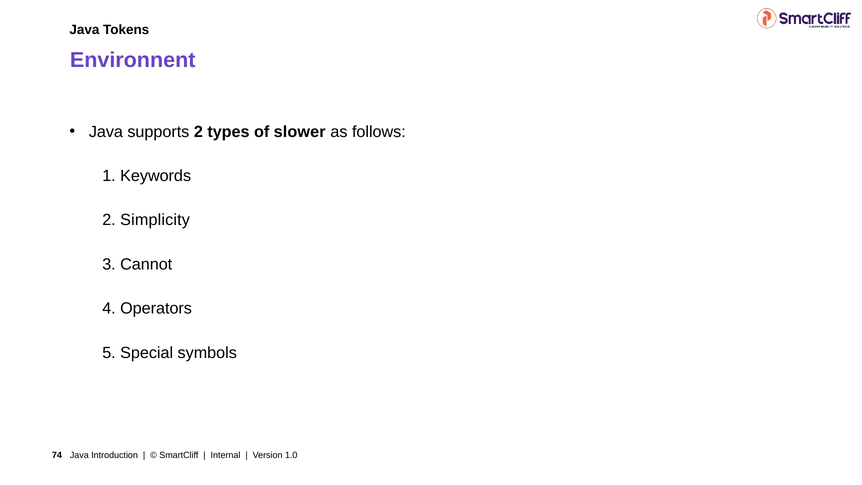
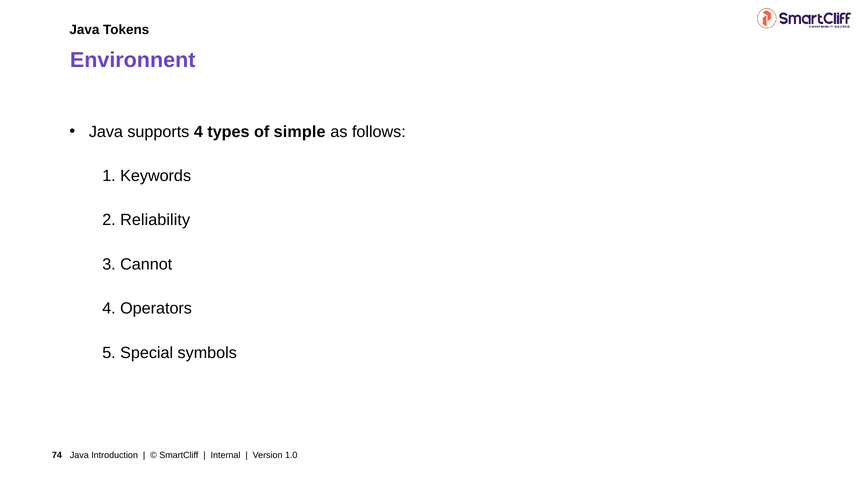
supports 2: 2 -> 4 (198, 132)
slower: slower -> simple (300, 132)
Simplicity: Simplicity -> Reliability (155, 220)
